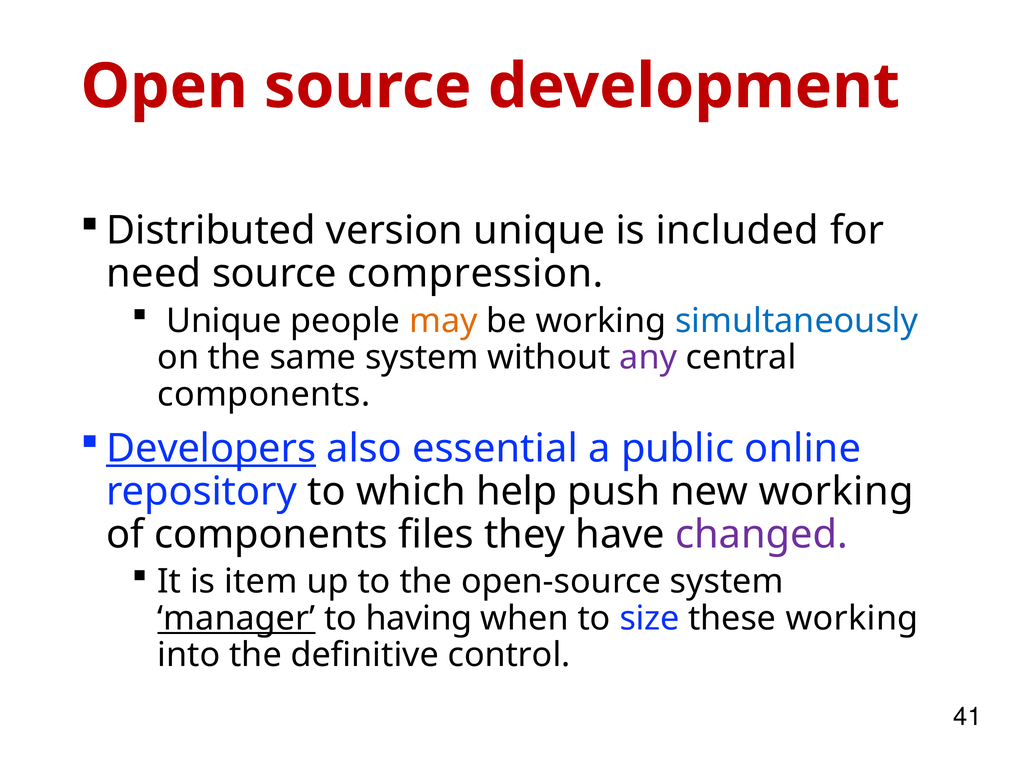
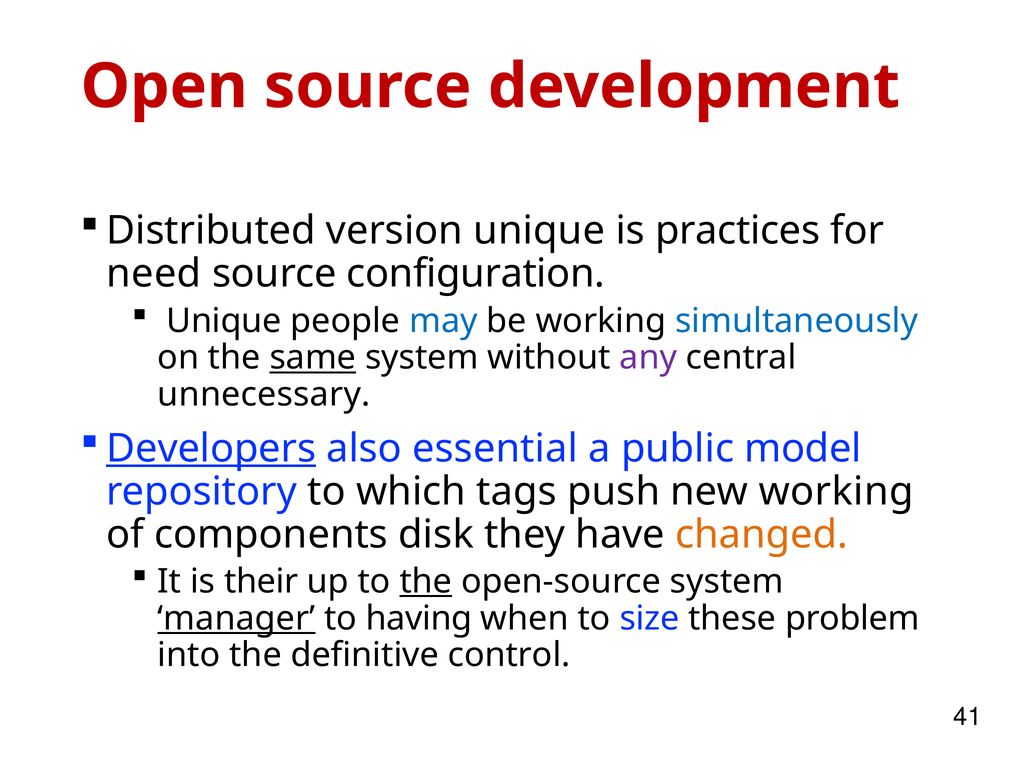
included: included -> practices (738, 231)
compression: compression -> configuration (476, 274)
may colour: orange -> blue (443, 321)
same underline: none -> present (313, 358)
components: components -> unnecessary (264, 394)
online: online -> model (803, 449)
help: help -> tags (517, 491)
files: files -> disk (436, 534)
changed colour: purple -> orange (761, 534)
item: item -> their (261, 581)
the underline: none -> present (426, 581)
these working: working -> problem (852, 618)
